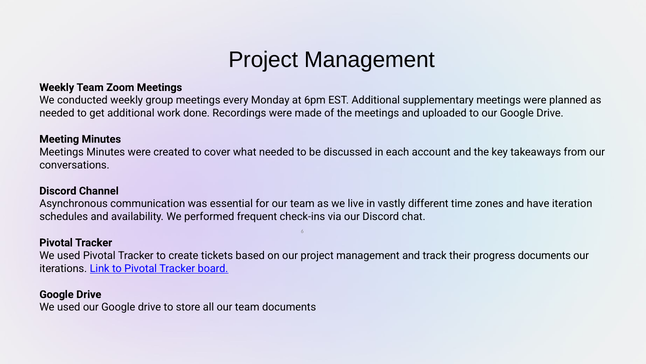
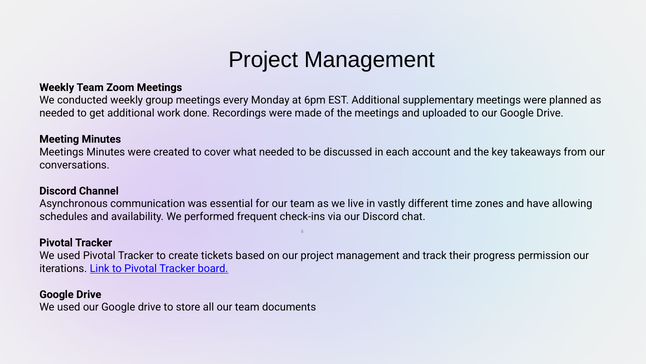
iteration: iteration -> allowing (572, 204)
progress documents: documents -> permission (544, 255)
